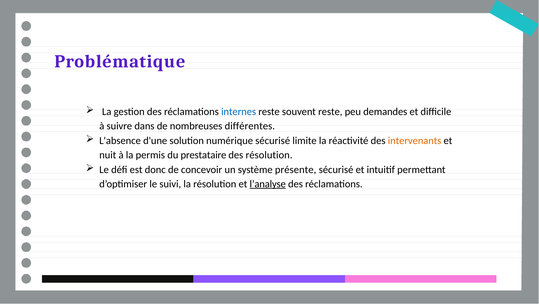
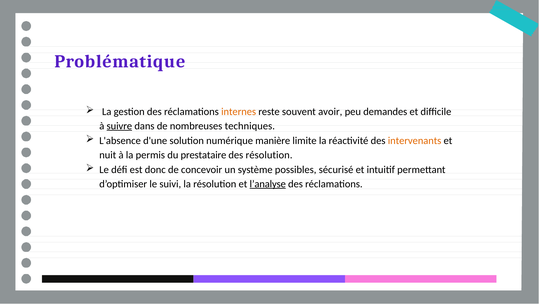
internes colour: blue -> orange (239, 111)
souvent reste: reste -> avoir (330, 111)
suivre underline: none -> present (119, 126)
différentes: différentes -> techniques (250, 126)
numérique sécurisé: sécurisé -> manière (273, 140)
présente: présente -> possibles (296, 169)
